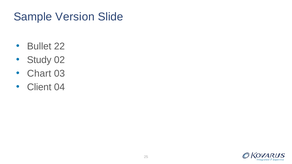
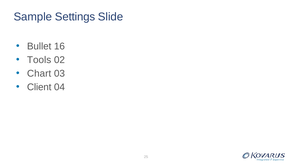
Version: Version -> Settings (75, 17)
22: 22 -> 16 (59, 46)
Study: Study -> Tools (39, 60)
